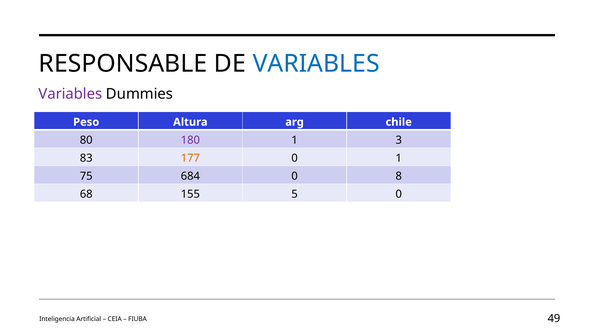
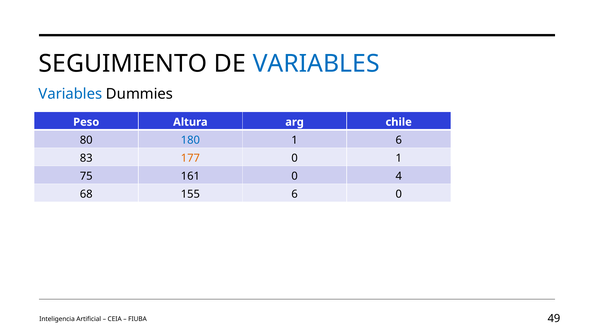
RESPONSABLE: RESPONSABLE -> SEGUIMIENTO (123, 64)
Variables colour: purple -> blue (70, 94)
180 colour: purple -> blue (190, 140)
1 3: 3 -> 6 (399, 140)
684: 684 -> 161 (190, 176)
8: 8 -> 4 (399, 176)
155 5: 5 -> 6 (295, 194)
